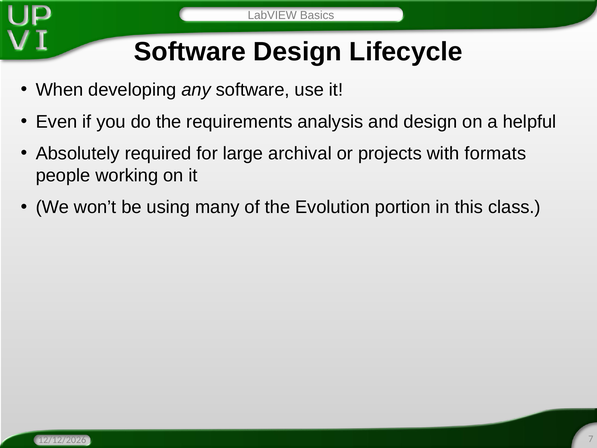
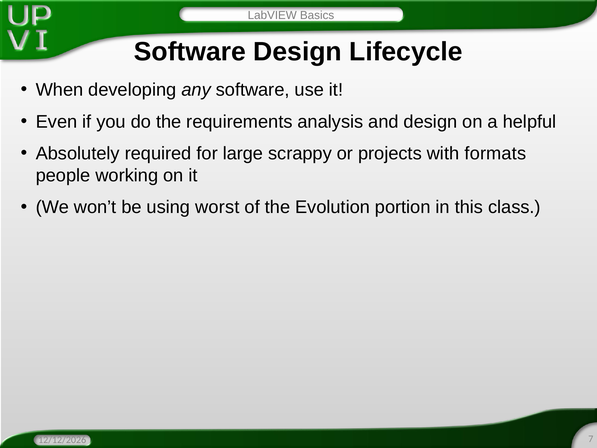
archival: archival -> scrappy (300, 153)
many: many -> worst (217, 207)
